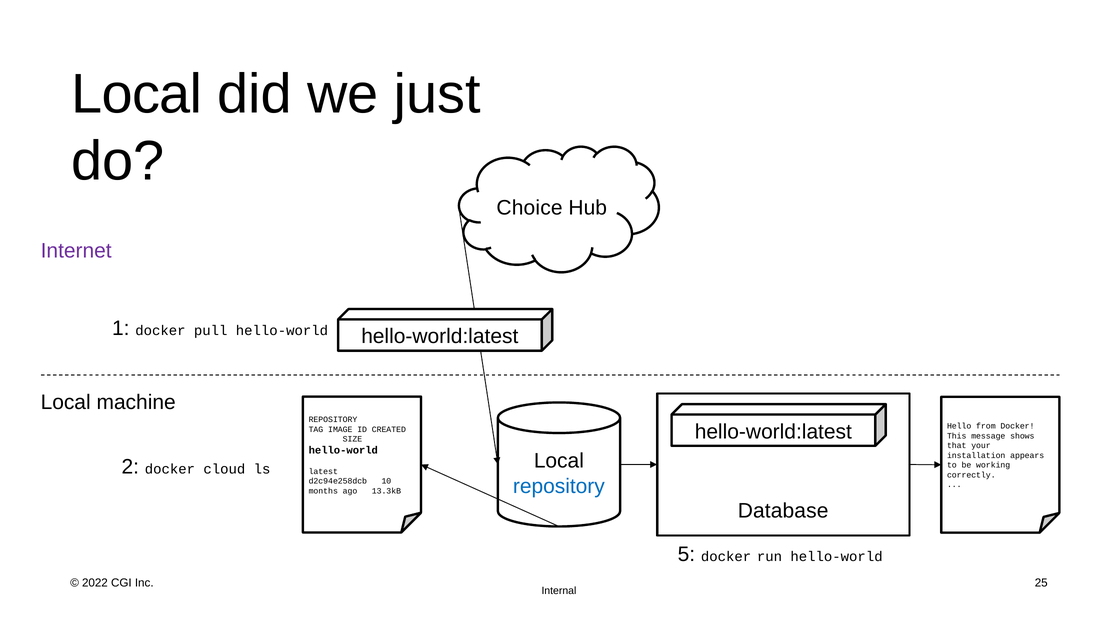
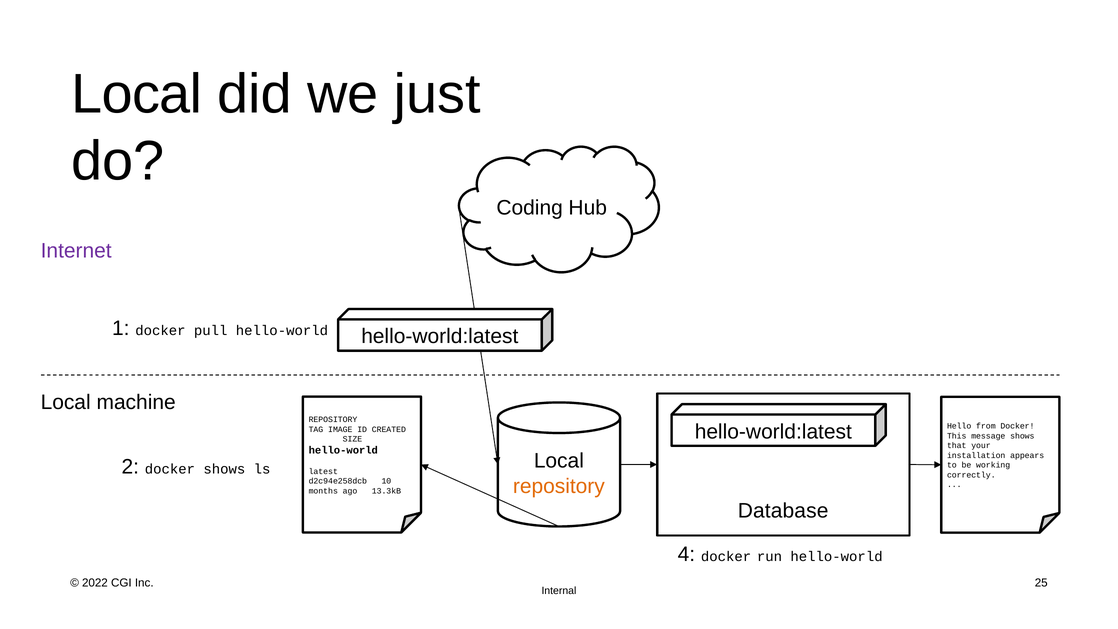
Choice: Choice -> Coding (530, 208)
docker cloud: cloud -> shows (224, 469)
repository colour: blue -> orange (559, 486)
5: 5 -> 4 (686, 554)
